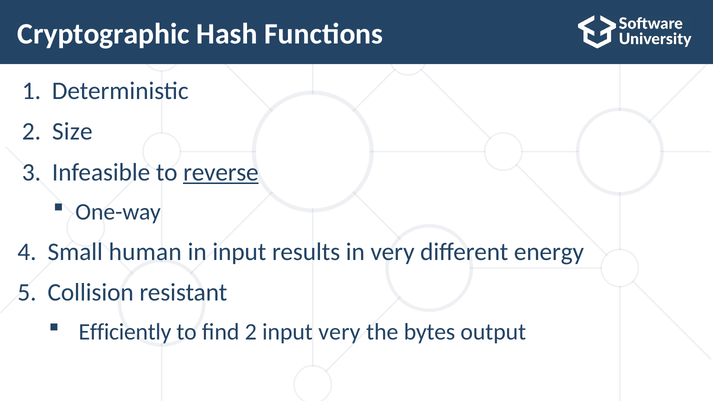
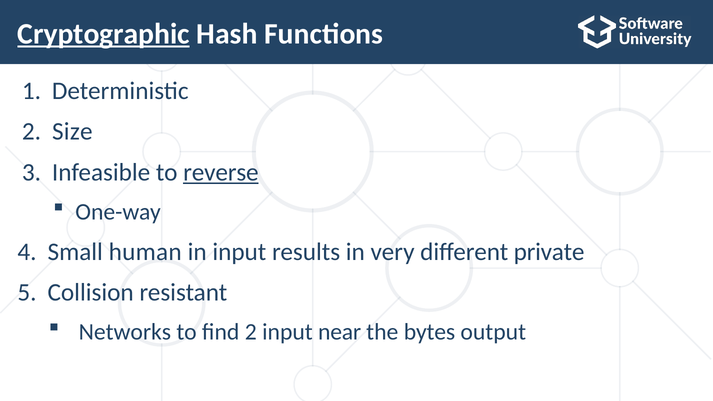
Cryptographic underline: none -> present (104, 34)
energy: energy -> private (549, 252)
Efficiently: Efficiently -> Networks (125, 332)
input very: very -> near (340, 332)
